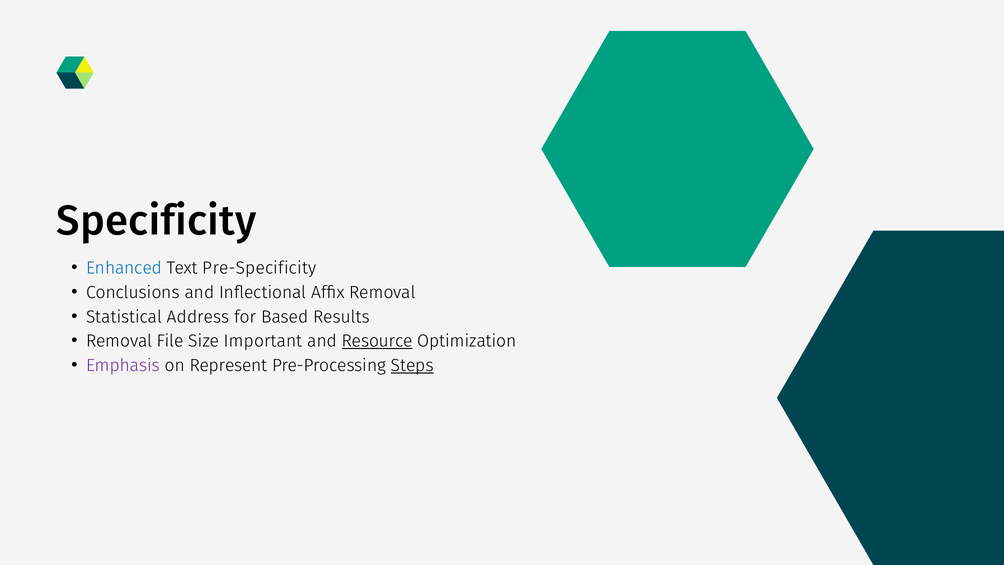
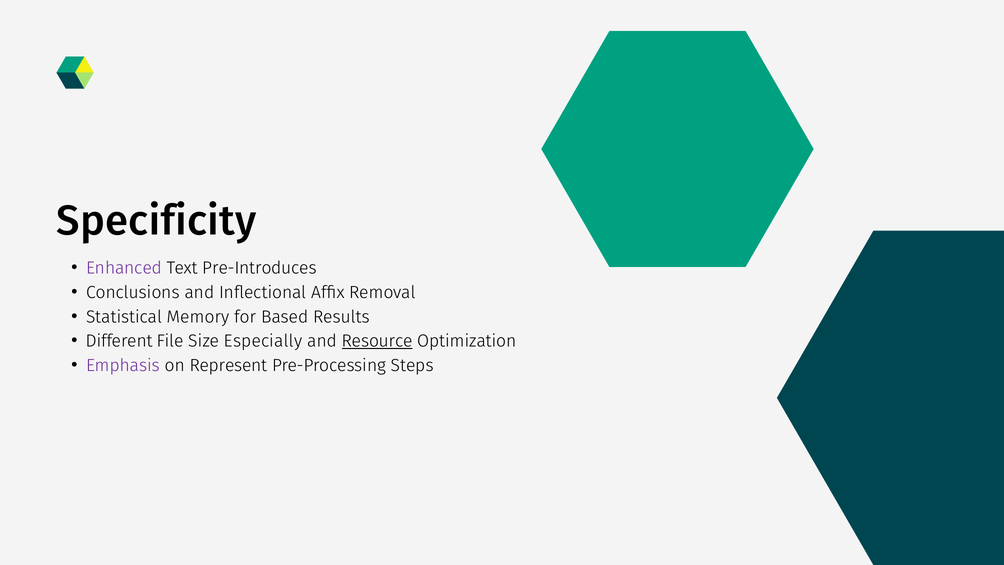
Enhanced colour: blue -> purple (124, 268)
Pre-Specificity: Pre-Specificity -> Pre-Introduces (260, 268)
Address: Address -> Memory (198, 317)
Removal: Removal -> Different (119, 341)
Important: Important -> Especially (263, 341)
Steps underline: present -> none (412, 365)
